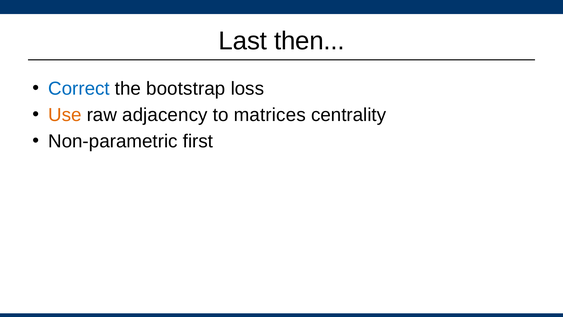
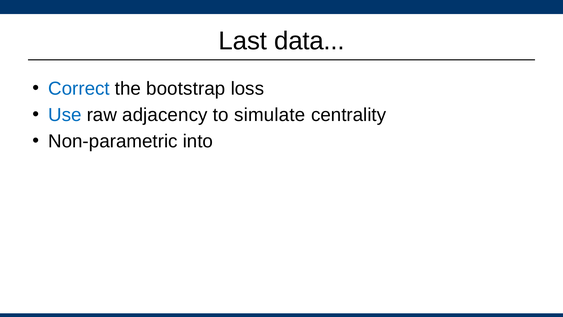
then: then -> data (309, 41)
Use colour: orange -> blue (65, 115)
matrices: matrices -> simulate (270, 115)
first: first -> into (198, 141)
